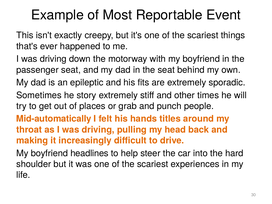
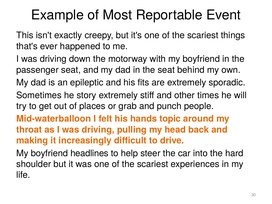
Mid-automatically: Mid-automatically -> Mid-waterballoon (54, 119)
titles: titles -> topic (170, 119)
